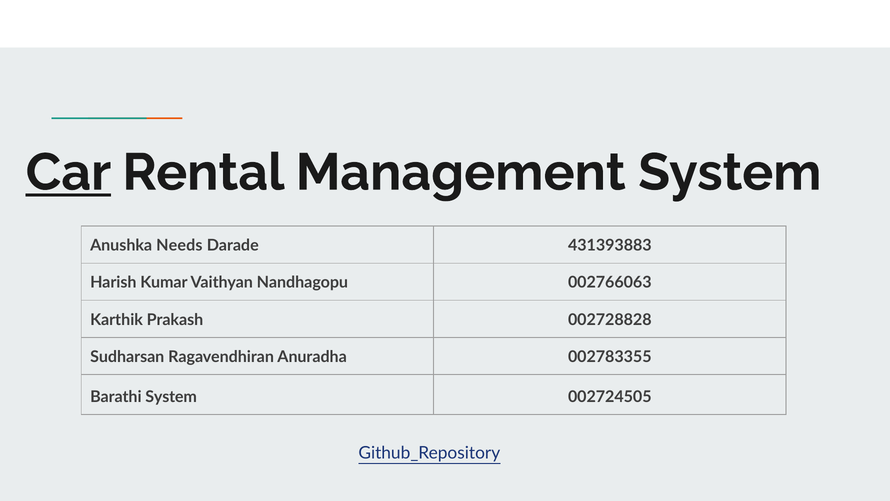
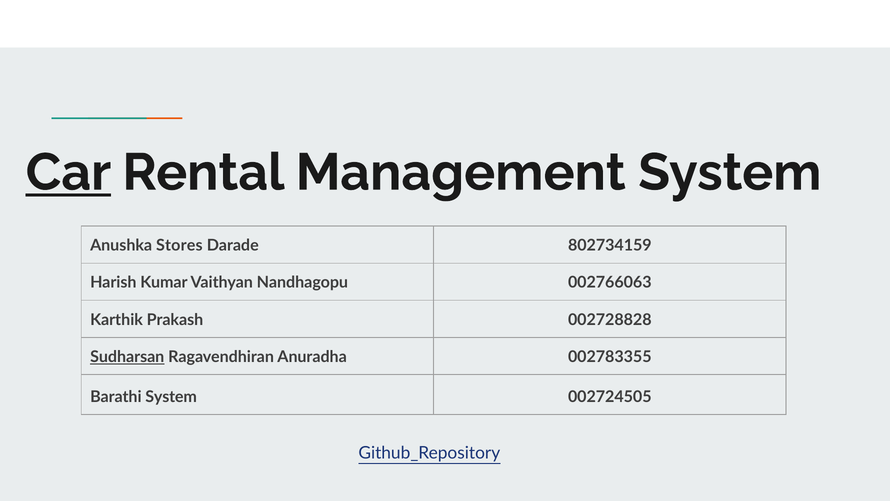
Needs: Needs -> Stores (179, 245)
431393883: 431393883 -> 802734159 (610, 245)
Sudharsan underline: none -> present (127, 357)
